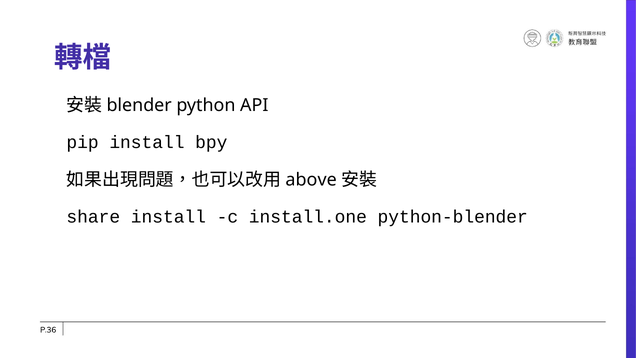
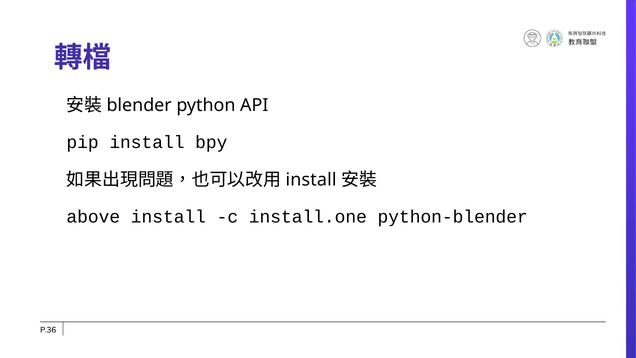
above: above -> install (311, 180)
share: share -> above (93, 217)
